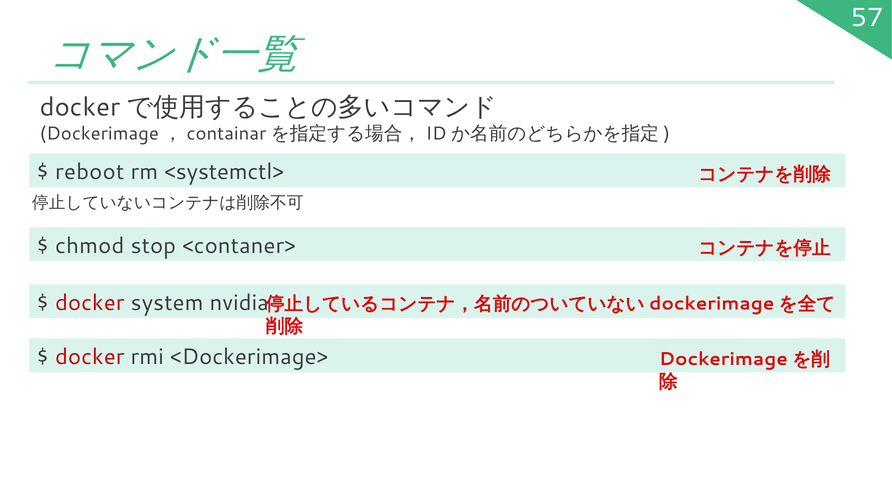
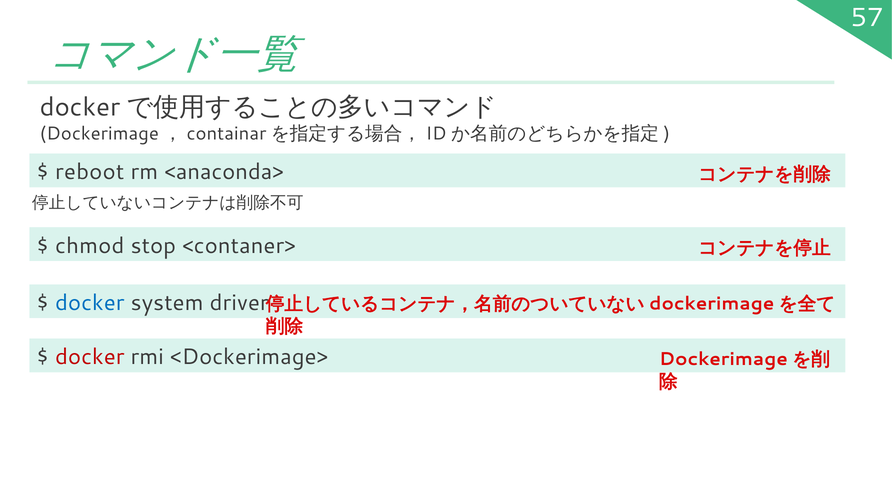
<systemctl>: <systemctl> -> <anaconda> (224, 172)
docker colour: red -> blue (90, 303)
nvidia: nvidia -> driver (239, 303)
